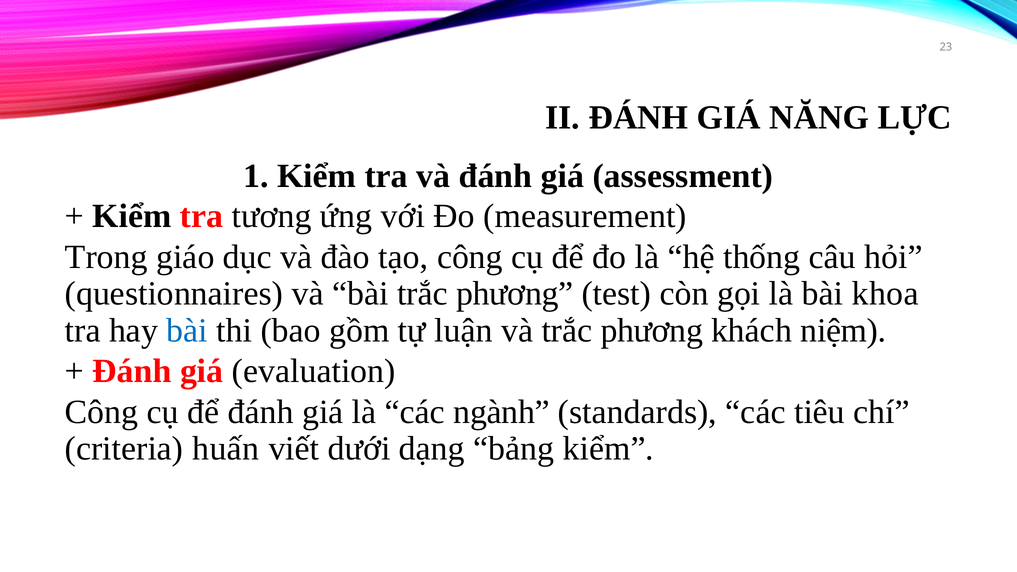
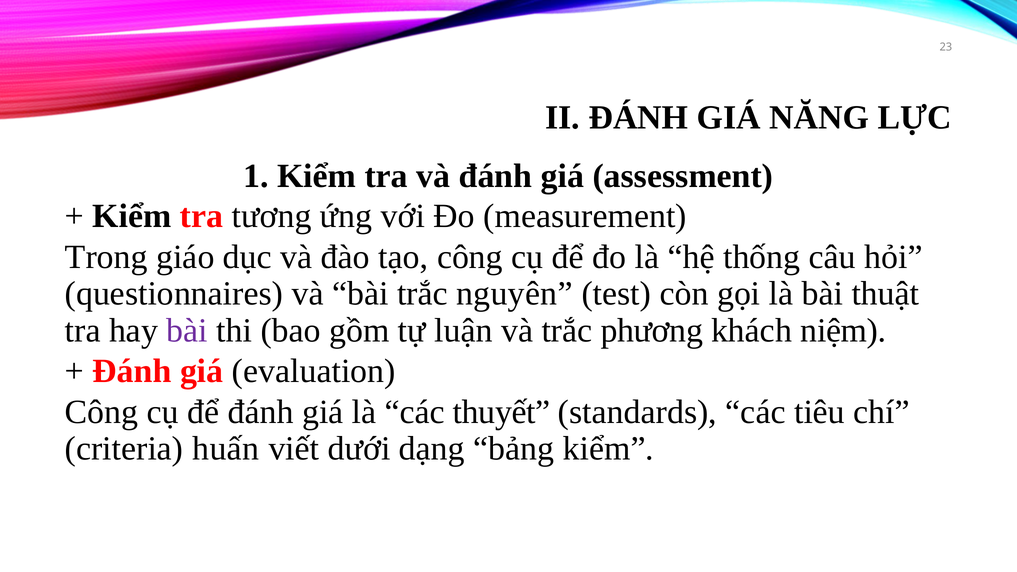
bài trắc phương: phương -> nguyên (514, 294)
khoa: khoa -> thuật (885, 294)
bài colour: blue -> purple (187, 330)
ngành: ngành -> thuyết (502, 412)
